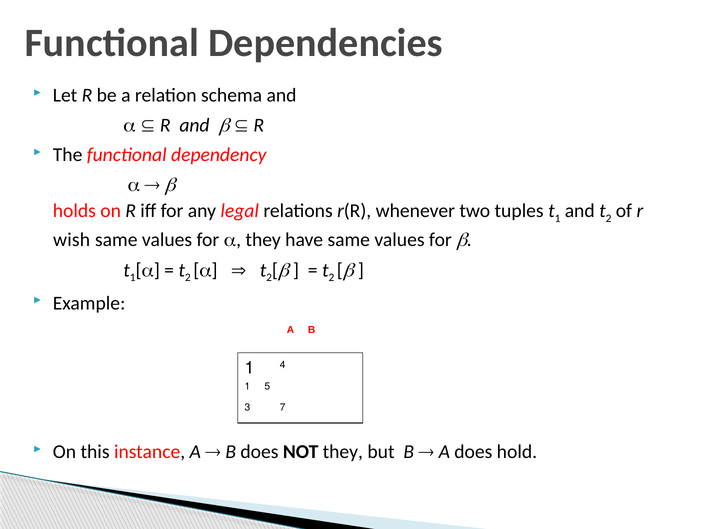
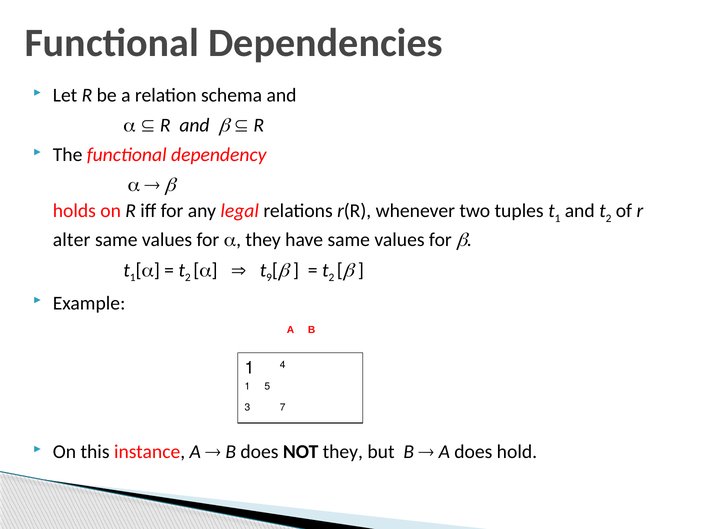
wish: wish -> alter (72, 240)
2: 2 -> 9 (269, 278)
